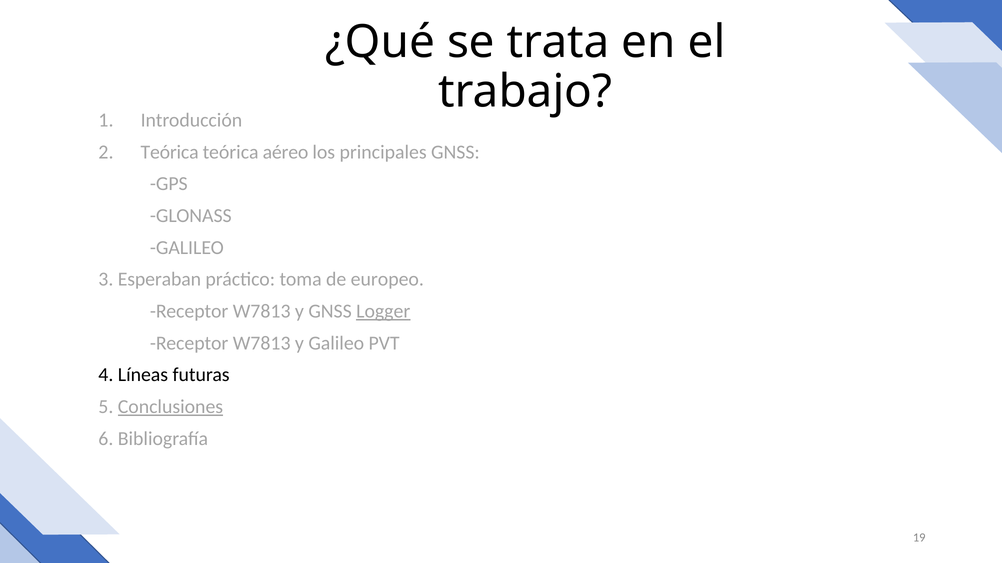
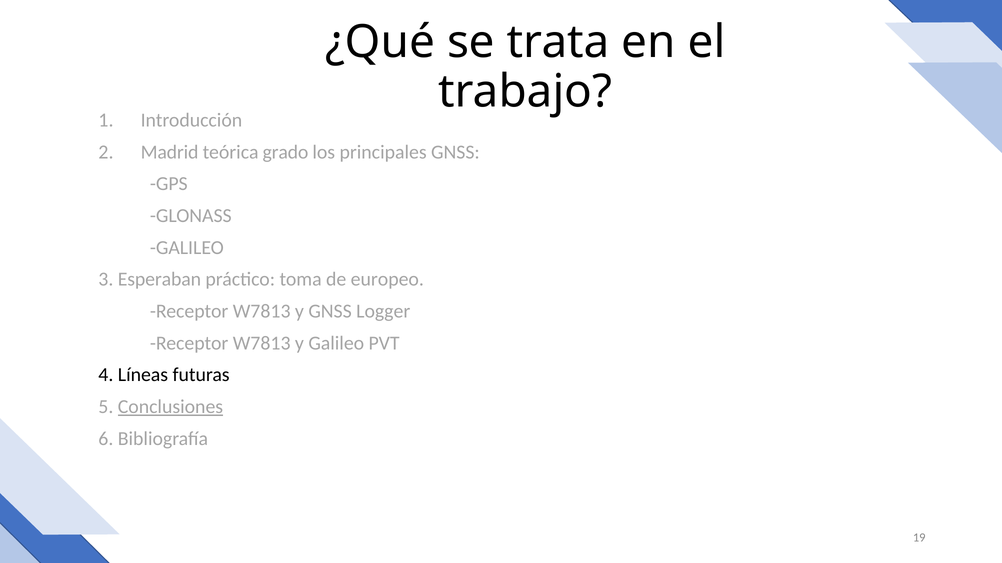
Teórica: Teórica -> Madrid (170, 152)
aéreo: aéreo -> grado (286, 152)
Logger underline: present -> none (383, 312)
